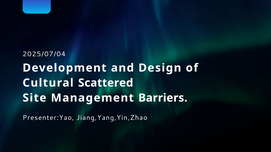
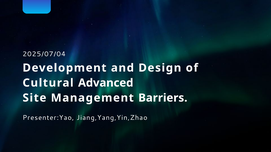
Scattered: Scattered -> Advanced (106, 83)
